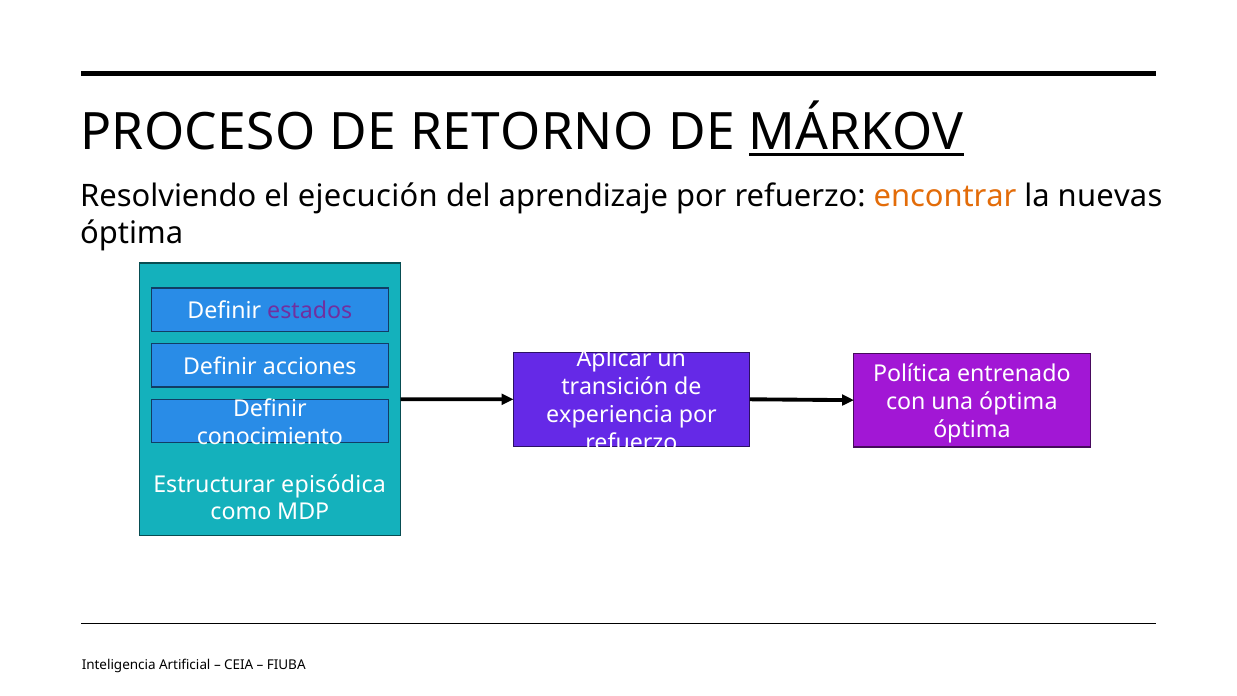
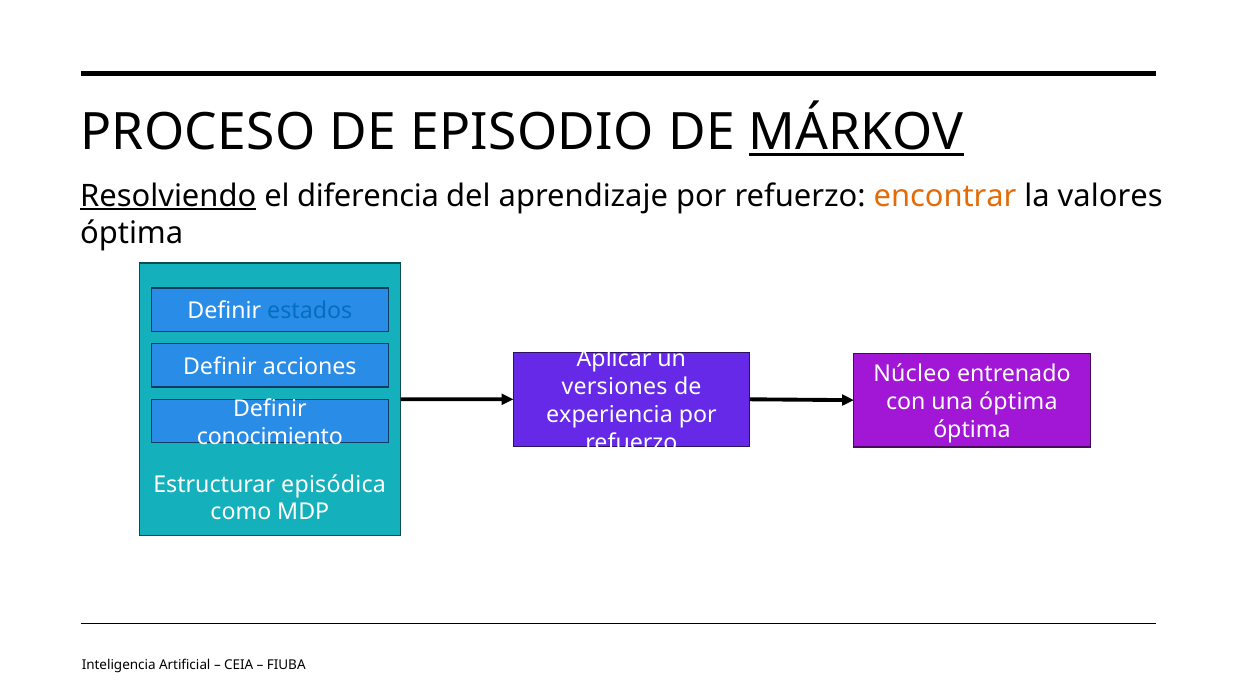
RETORNO: RETORNO -> EPISODIO (532, 133)
Resolviendo underline: none -> present (168, 196)
ejecución: ejecución -> diferencia (368, 196)
nuevas: nuevas -> valores (1110, 196)
estados colour: purple -> blue (310, 311)
Política: Política -> Núcleo (912, 374)
transición: transición -> versiones (615, 387)
